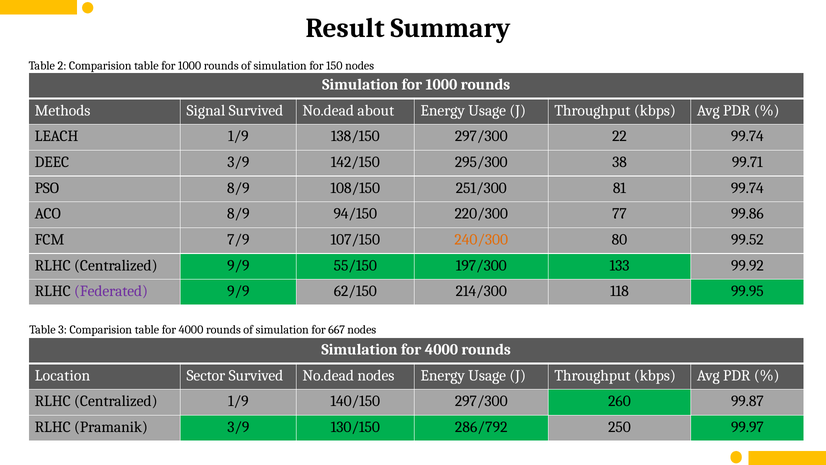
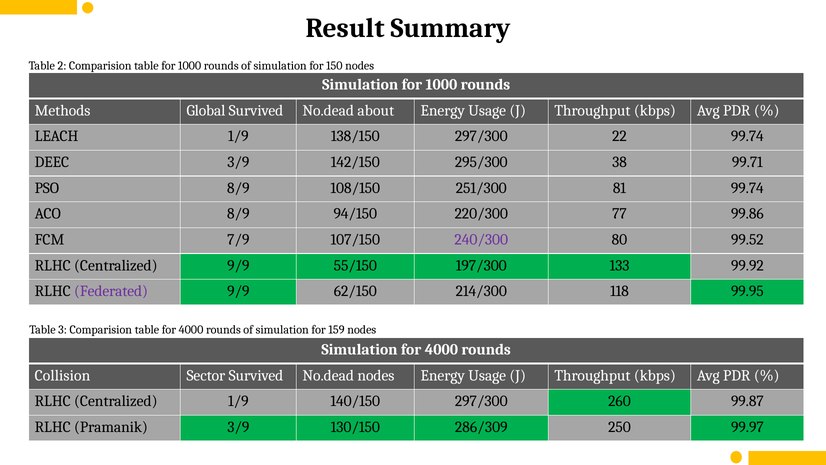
Signal: Signal -> Global (206, 110)
240/300 colour: orange -> purple (481, 239)
667: 667 -> 159 (336, 330)
Location: Location -> Collision (63, 375)
286/792: 286/792 -> 286/309 (481, 427)
